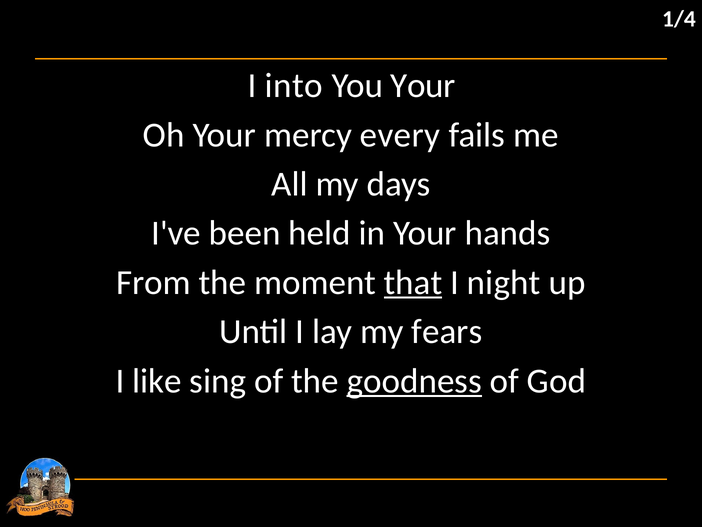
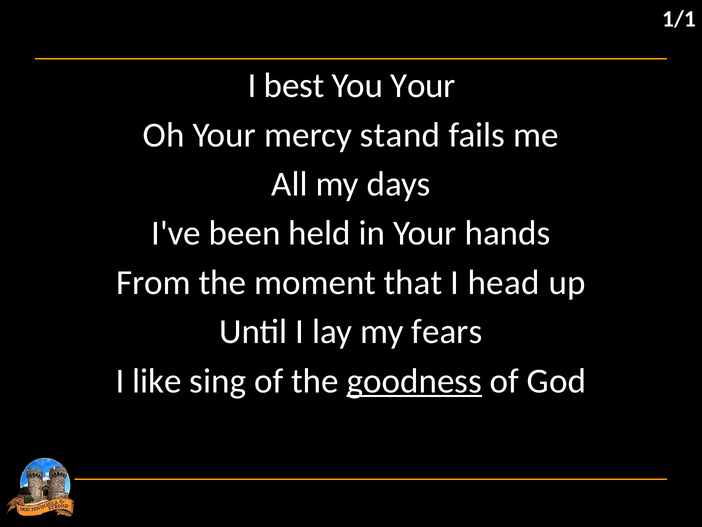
1/4: 1/4 -> 1/1 (679, 19)
into: into -> best (294, 86)
every: every -> stand (400, 135)
that underline: present -> none (413, 282)
night: night -> head (504, 282)
